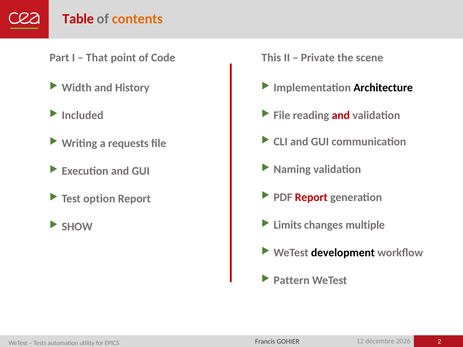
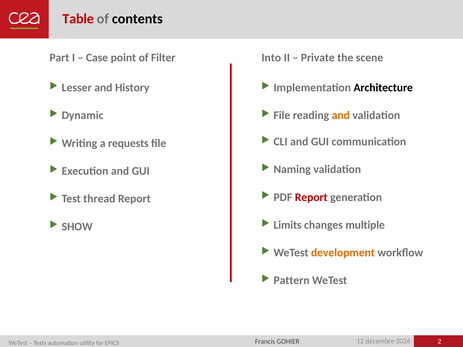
contents colour: orange -> black (137, 19)
That: That -> Case (97, 58)
Code: Code -> Filter (163, 58)
This: This -> Into (271, 58)
Width: Width -> Lesser (77, 88)
Included: Included -> Dynamic (83, 116)
and colour: red -> orange (341, 116)
option: option -> thread (99, 199)
development colour: black -> orange (343, 253)
